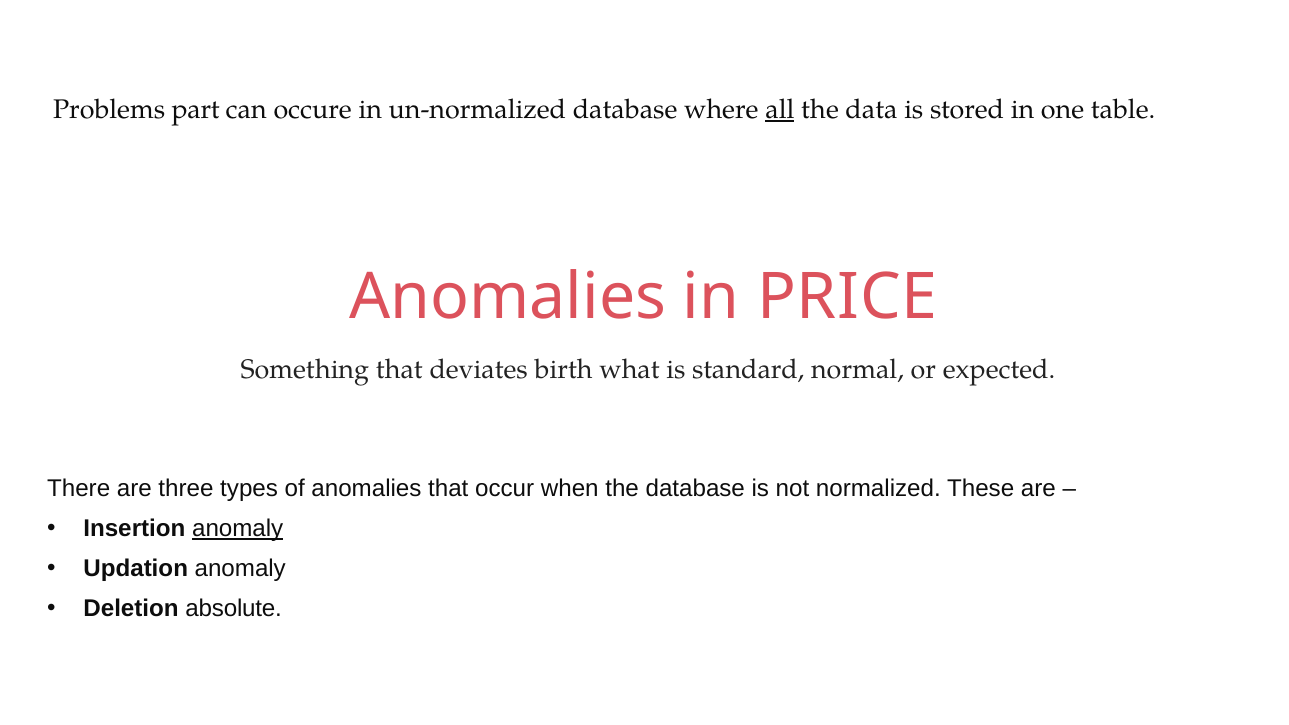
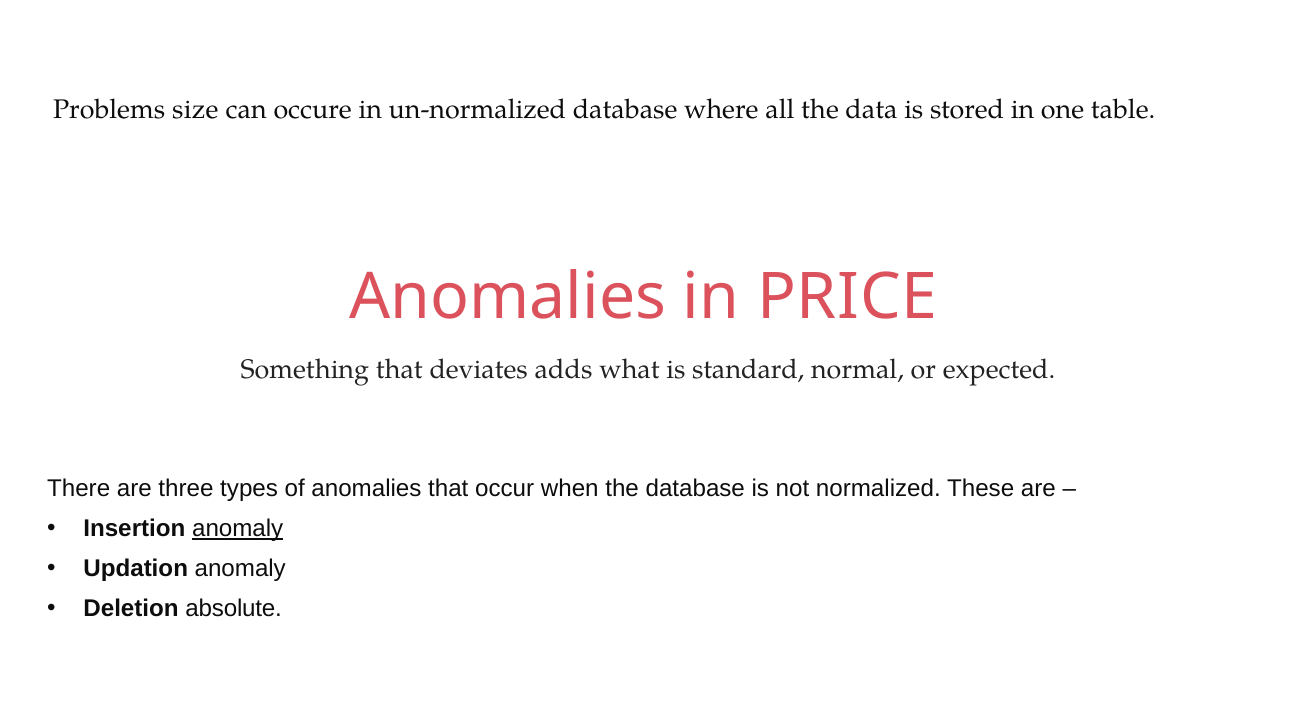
part: part -> size (195, 109)
all underline: present -> none (780, 109)
birth: birth -> adds (564, 370)
